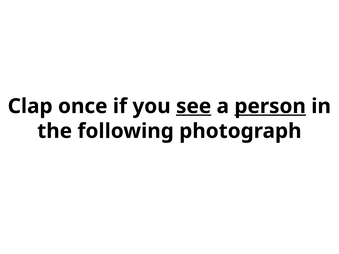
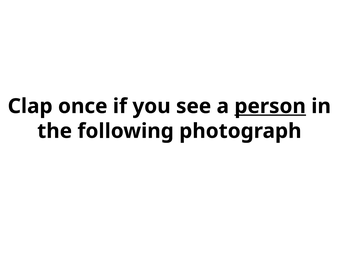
see underline: present -> none (194, 106)
